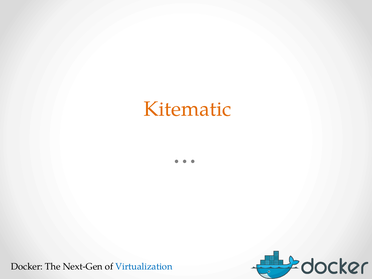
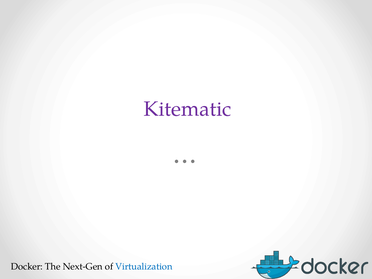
Kitematic colour: orange -> purple (187, 109)
